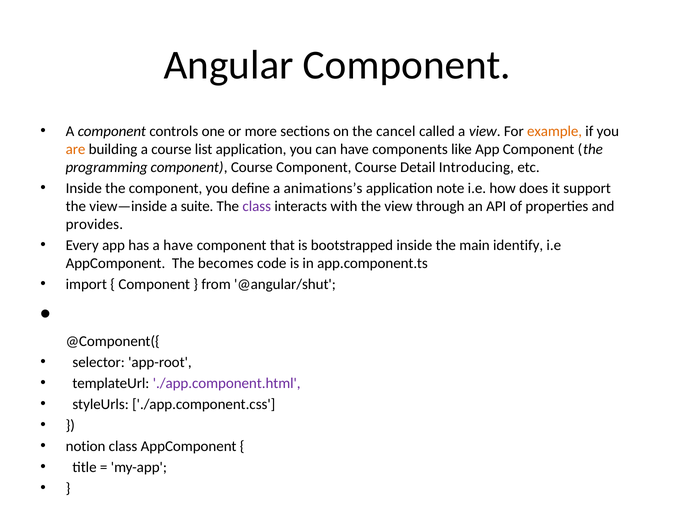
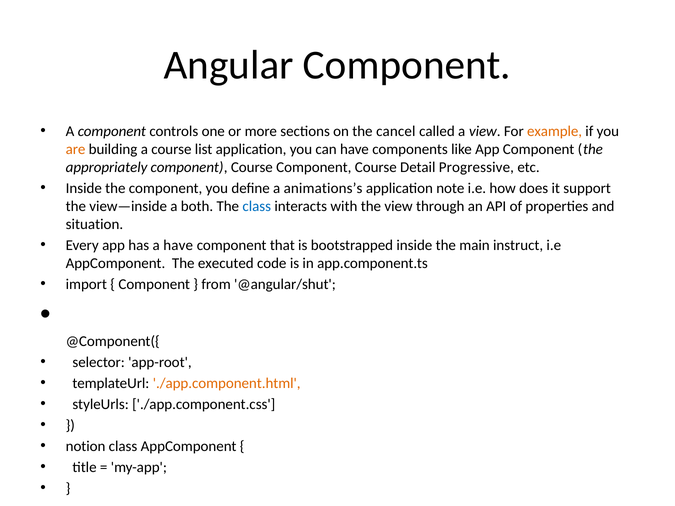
programming: programming -> appropriately (107, 167)
Introducing: Introducing -> Progressive (476, 167)
suite: suite -> both (197, 206)
class colour: purple -> blue (257, 206)
provides: provides -> situation (94, 224)
identify: identify -> instruct (518, 245)
becomes: becomes -> executed (226, 263)
./app.component.html colour: purple -> orange (227, 383)
